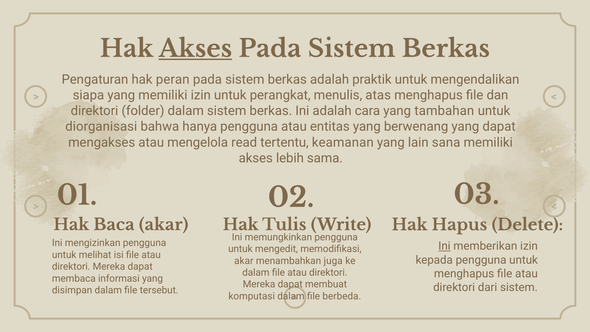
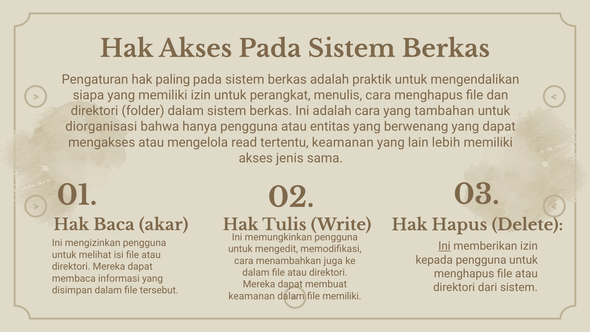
Akses underline: present -> none (195, 49)
peran: peran -> paling (173, 79)
menulis atas: atas -> cara (378, 95)
sana: sana -> lebih (446, 142)
lebih: lebih -> jenis (290, 158)
akar: akar -> cara (244, 261)
komputasi: komputasi -> keamanan (252, 296)
file berbeda: berbeda -> memiliki (342, 296)
